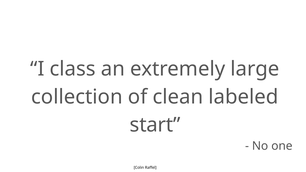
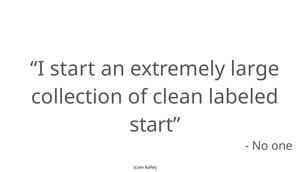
I class: class -> start (73, 69)
